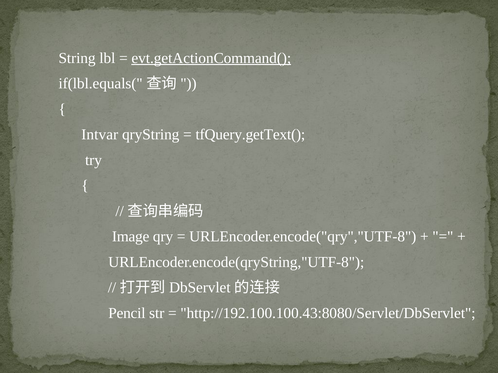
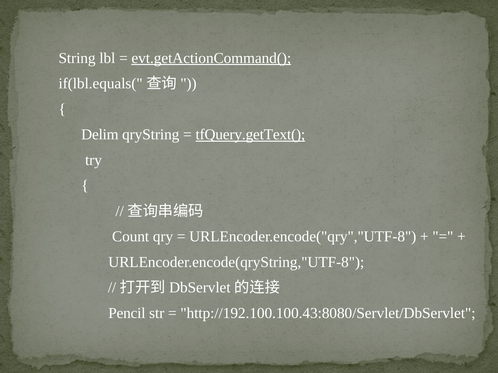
Intvar: Intvar -> Delim (100, 135)
tfQuery.getText( underline: none -> present (250, 135)
Image: Image -> Count (131, 237)
